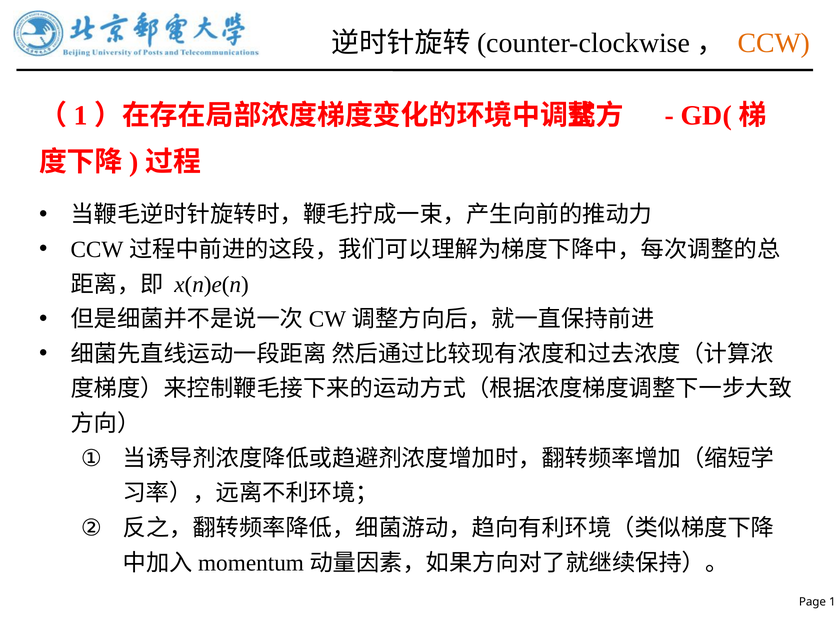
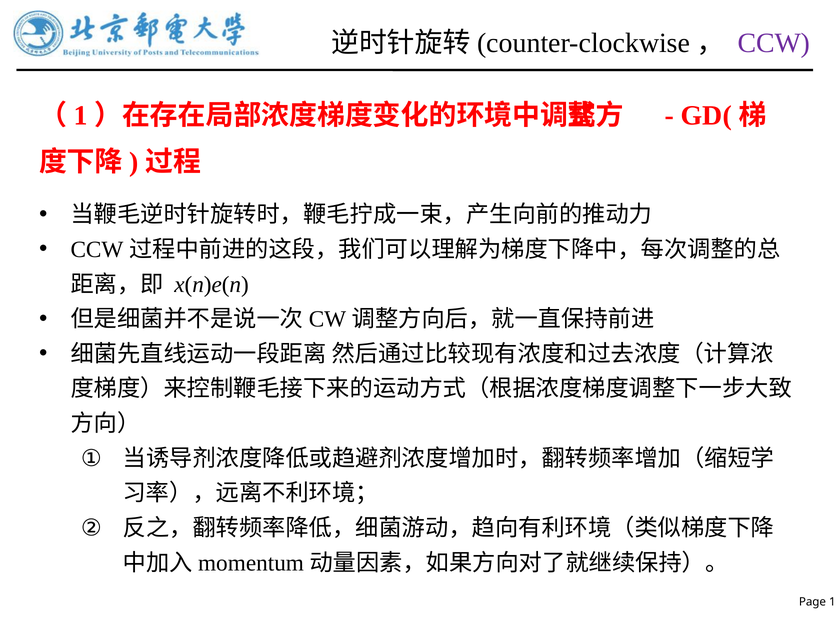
CCW colour: orange -> purple (774, 43)
